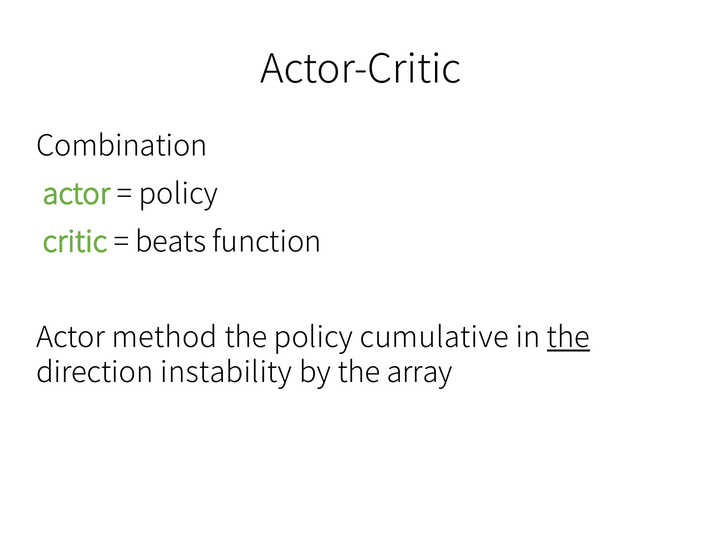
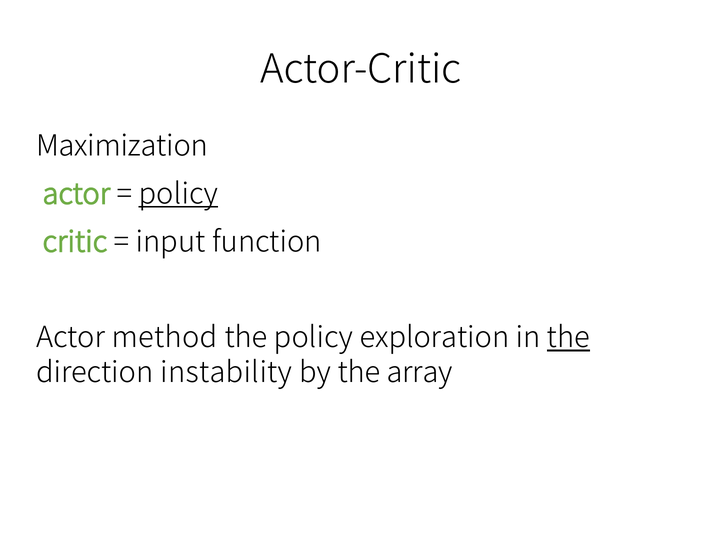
Combination: Combination -> Maximization (122, 146)
policy underline: none -> present (178, 194)
beats: beats -> input (171, 242)
cumulative: cumulative -> exploration (434, 338)
